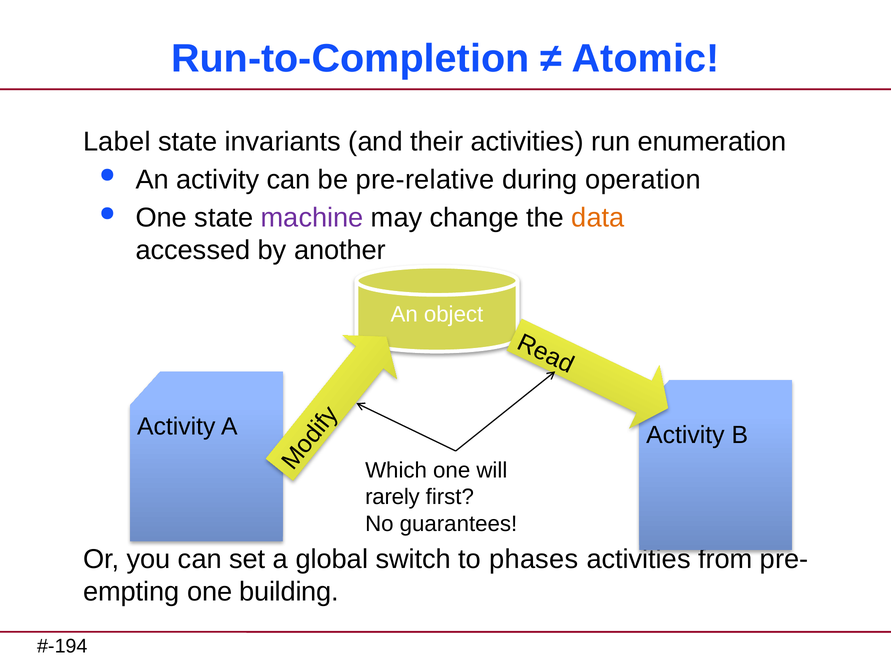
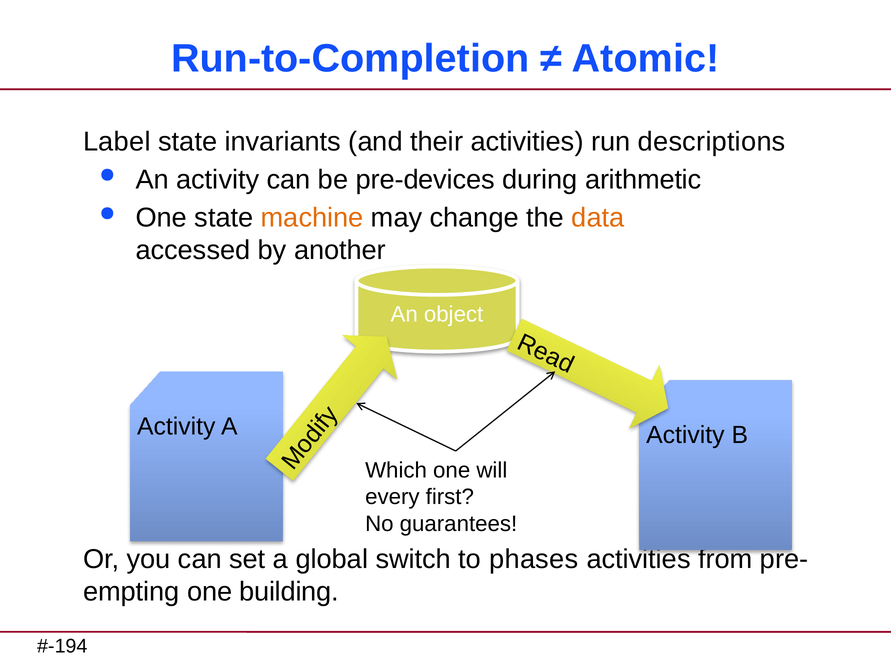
enumeration: enumeration -> descriptions (712, 141)
pre-relative: pre-relative -> pre-devices (425, 179)
operation: operation -> arithmetic (643, 179)
machine colour: purple -> orange (312, 218)
rarely: rarely -> every (392, 496)
